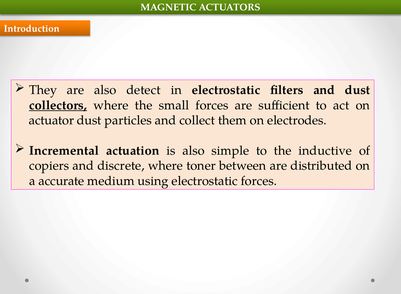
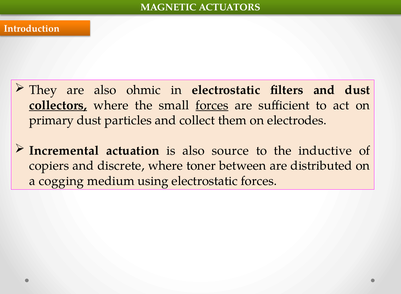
detect: detect -> ohmic (144, 90)
forces underline: none -> present (212, 105)
actuator: actuator -> primary (52, 120)
simple: simple -> source (230, 151)
accurate: accurate -> cogging (61, 181)
